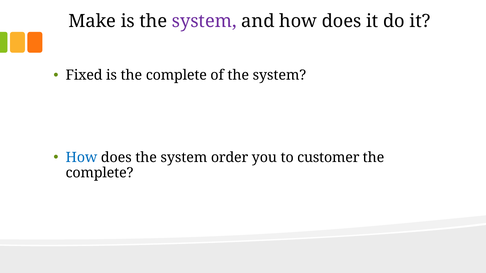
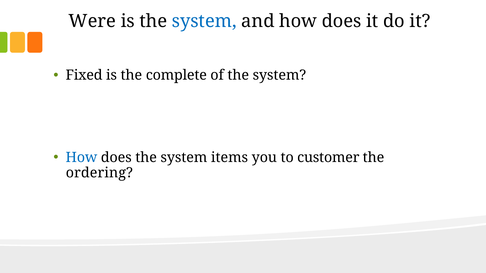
Make: Make -> Were (92, 21)
system colour: purple -> blue (204, 21)
order: order -> items (229, 158)
complete: complete -> ordering (99, 173)
